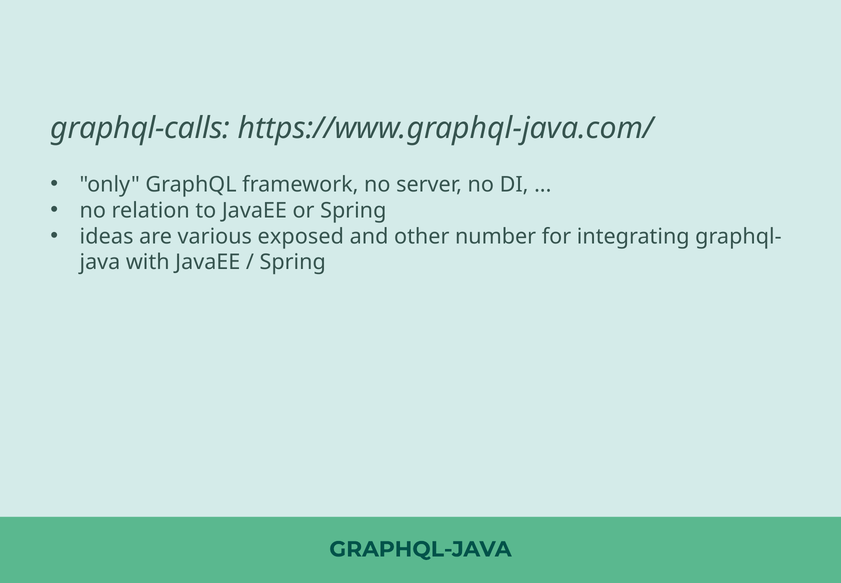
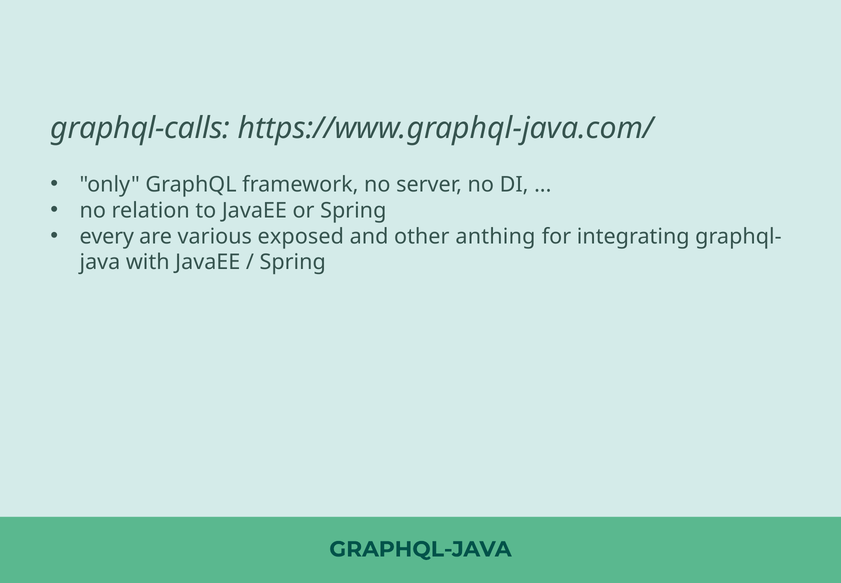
ideas: ideas -> every (107, 236)
number: number -> anthing (495, 236)
